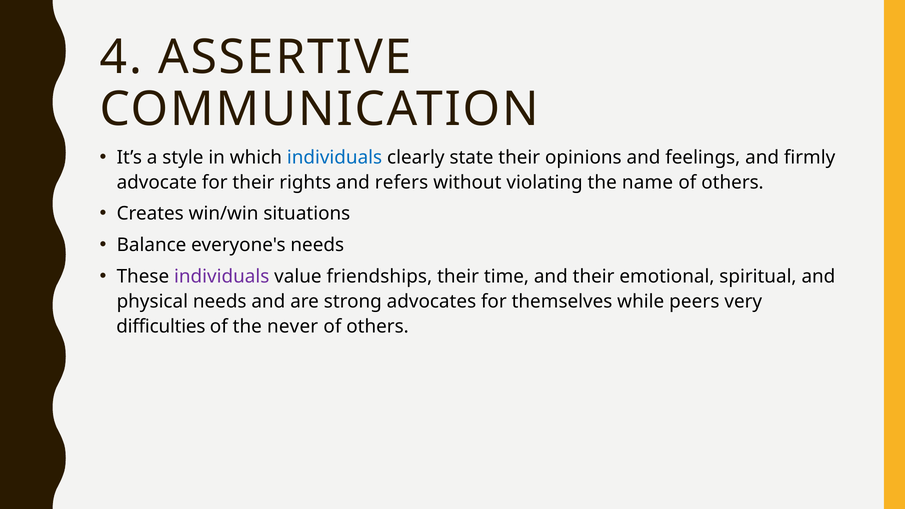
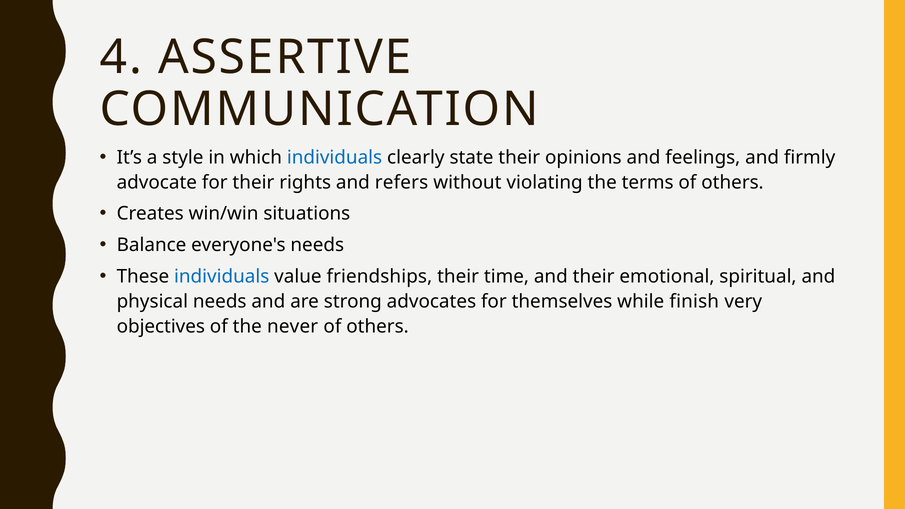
name: name -> terms (648, 182)
individuals colour: purple -> blue (222, 277)
peers: peers -> finish (694, 302)
difficulties: difficulties -> objectives (161, 326)
